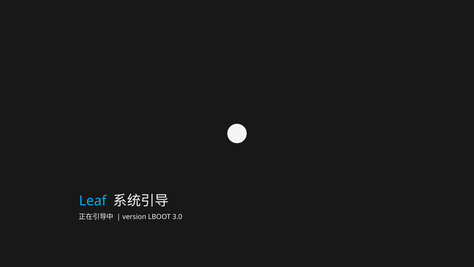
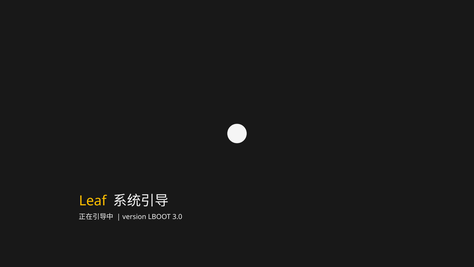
Leaf colour: light blue -> yellow (93, 201)
